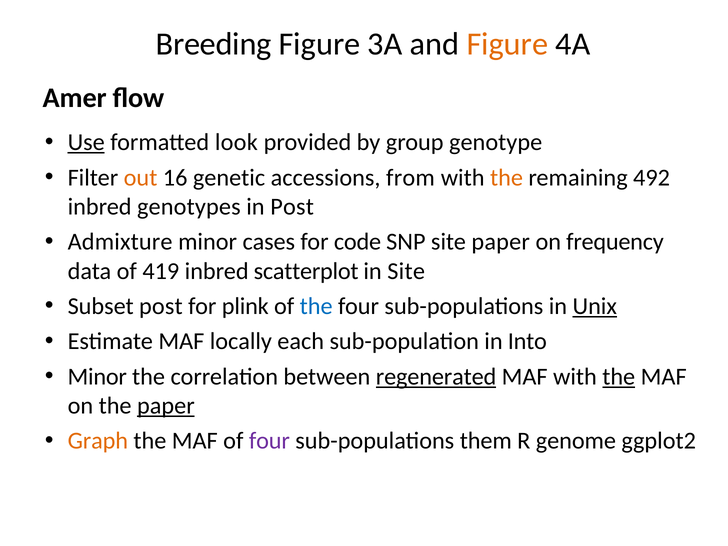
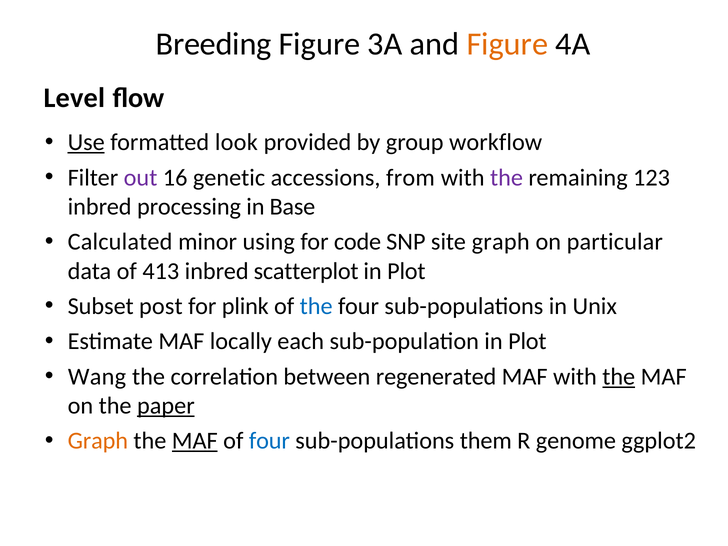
Amer: Amer -> Level (74, 98)
genotype: genotype -> workflow (496, 142)
out colour: orange -> purple (141, 178)
the colour: orange -> purple (506, 178)
492: 492 -> 123 (652, 178)
genotypes: genotypes -> processing (189, 207)
in Post: Post -> Base (292, 207)
Admixture: Admixture -> Calculated (120, 242)
cases: cases -> using (269, 242)
site paper: paper -> graph (501, 242)
frequency: frequency -> particular (615, 242)
419: 419 -> 413 (161, 271)
Site: Site -> Plot (406, 271)
Unix underline: present -> none (595, 306)
sub-population in Into: Into -> Plot (527, 341)
Minor: Minor -> Wang (97, 377)
regenerated underline: present -> none (436, 377)
MAF underline: none -> present (195, 441)
four colour: purple -> blue (269, 441)
